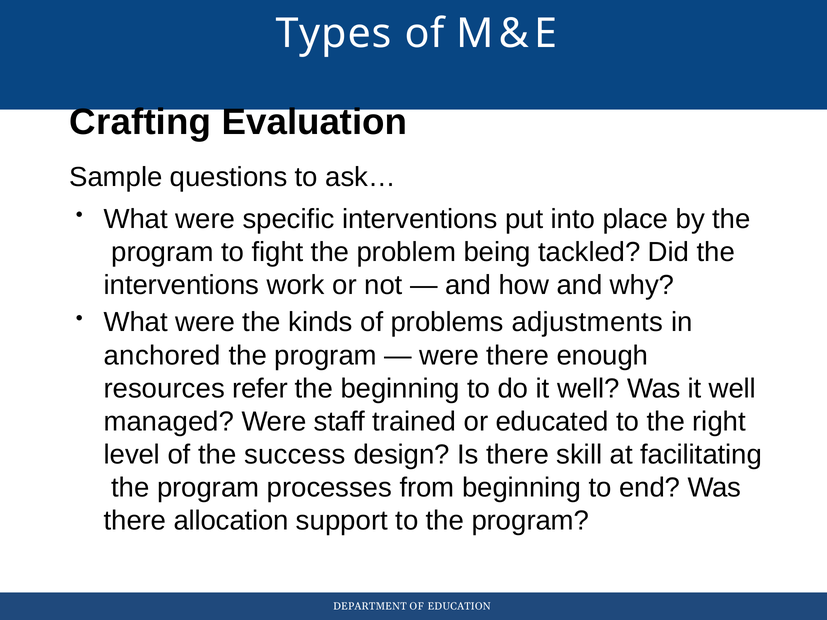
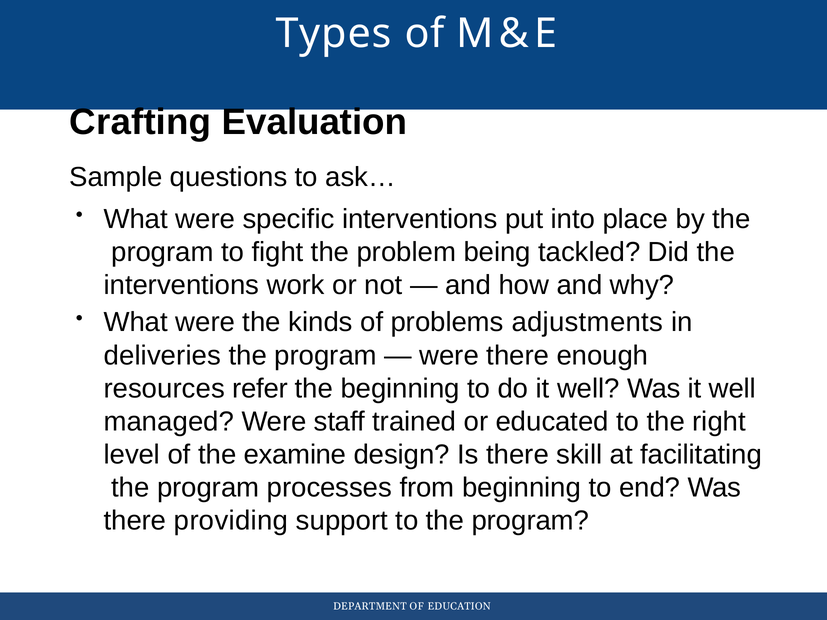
anchored: anchored -> deliveries (162, 356)
success: success -> examine (295, 455)
allocation: allocation -> providing (231, 521)
